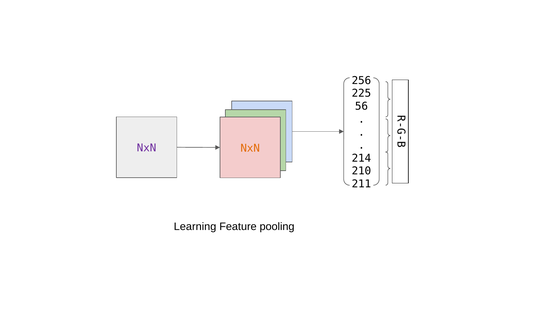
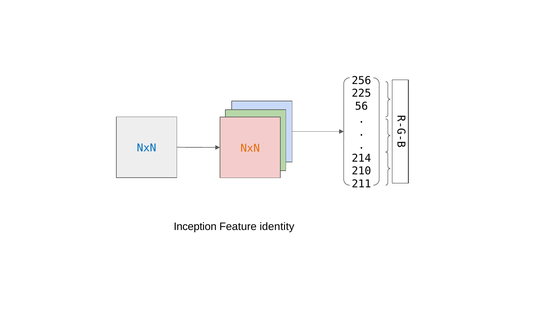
NxN colour: purple -> blue (147, 148)
Learning: Learning -> Inception (195, 227)
pooling: pooling -> identity (277, 227)
